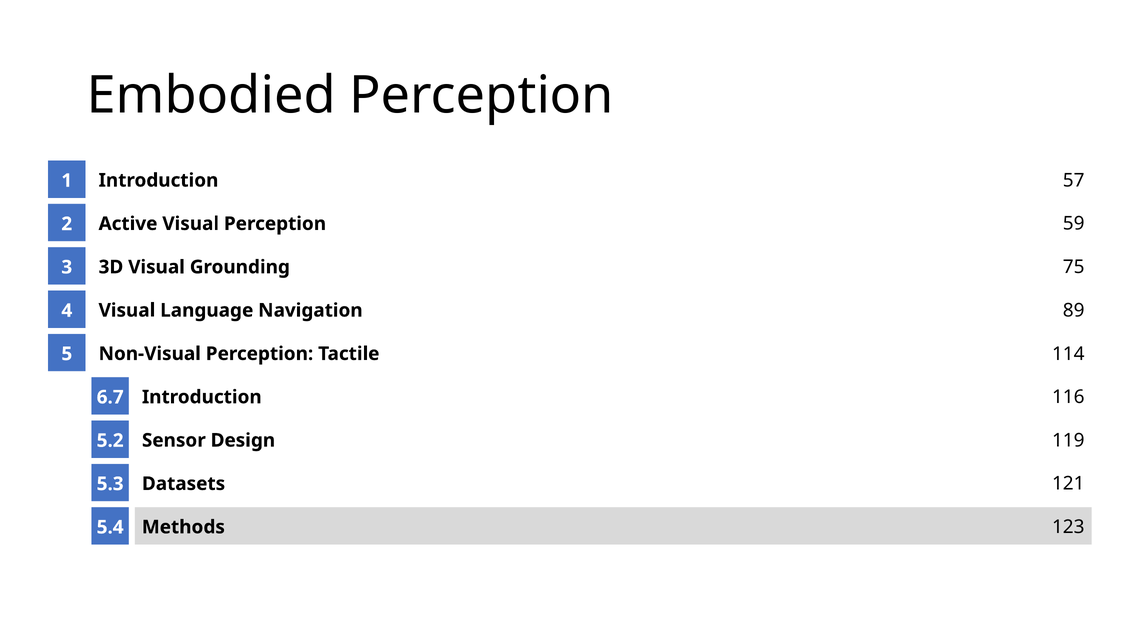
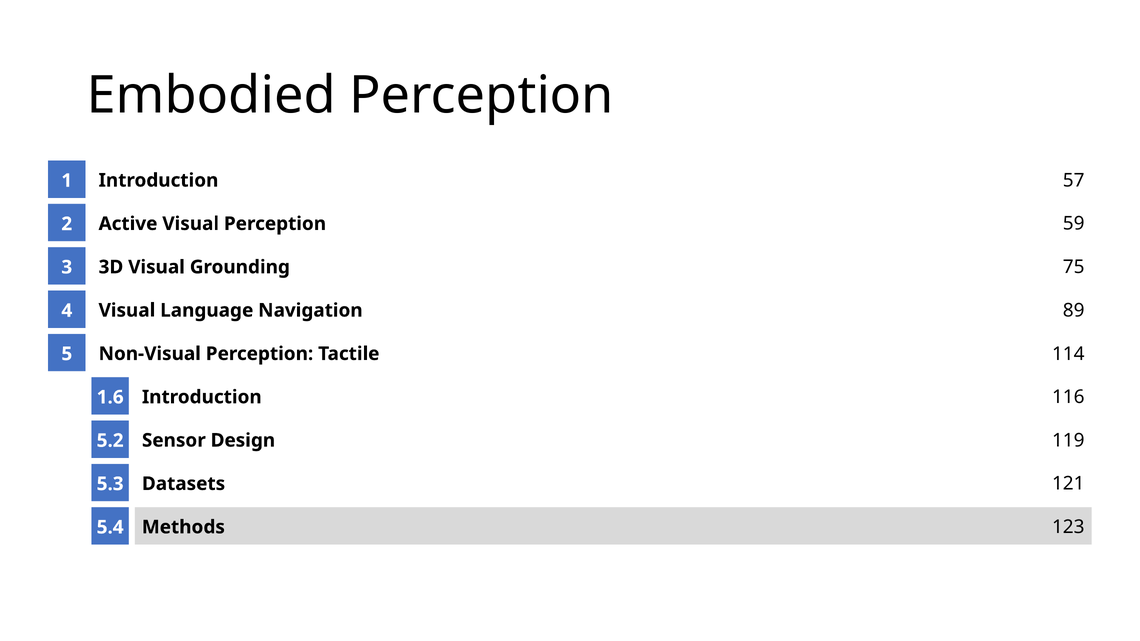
6.7: 6.7 -> 1.6 (110, 397)
